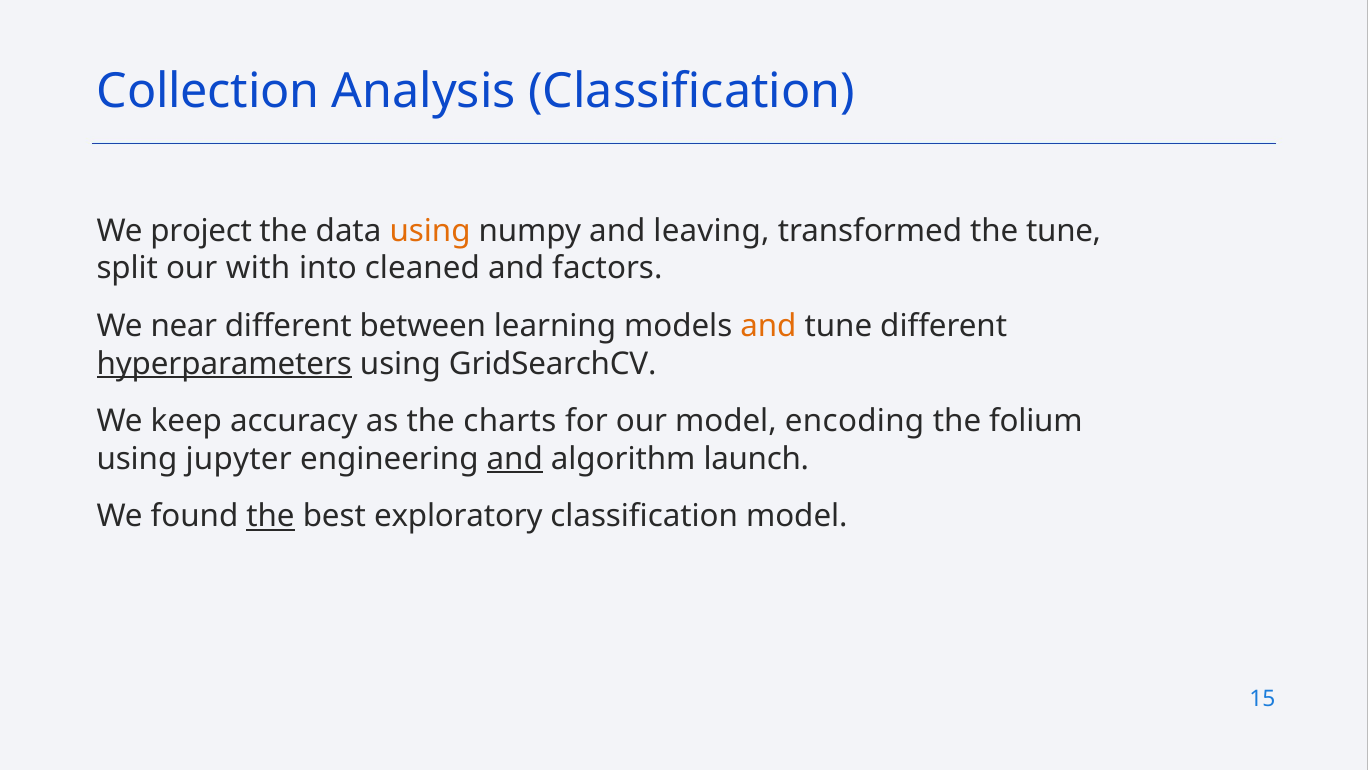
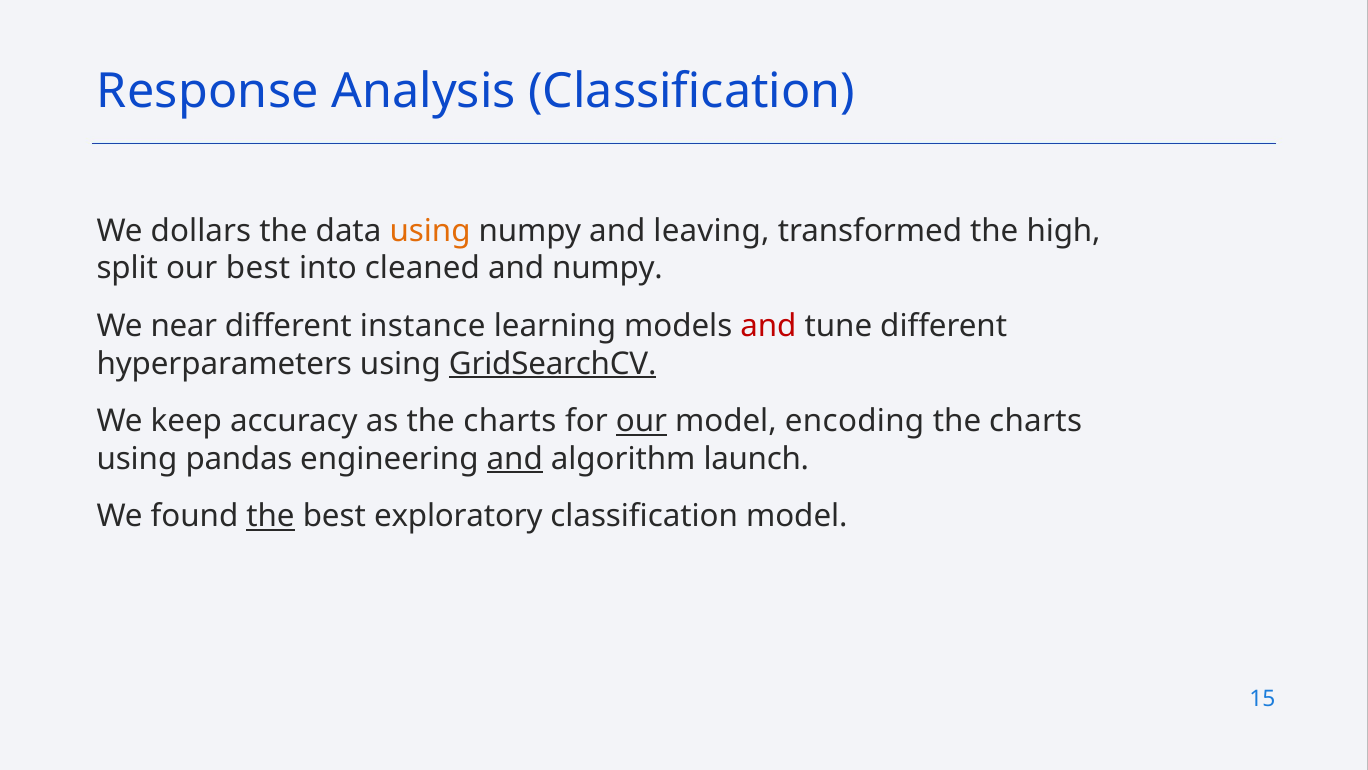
Collection: Collection -> Response (208, 91)
project: project -> dollars (201, 231)
the tune: tune -> high (1064, 231)
our with: with -> best (258, 268)
and factors: factors -> numpy (607, 268)
between: between -> instance (423, 326)
and colour: orange -> red (768, 326)
hyperparameters underline: present -> none (224, 363)
GridSearchCV underline: none -> present (553, 363)
our underline: none -> present (642, 421)
folium: folium -> charts (1036, 421)
jupyter: jupyter -> pandas (239, 459)
